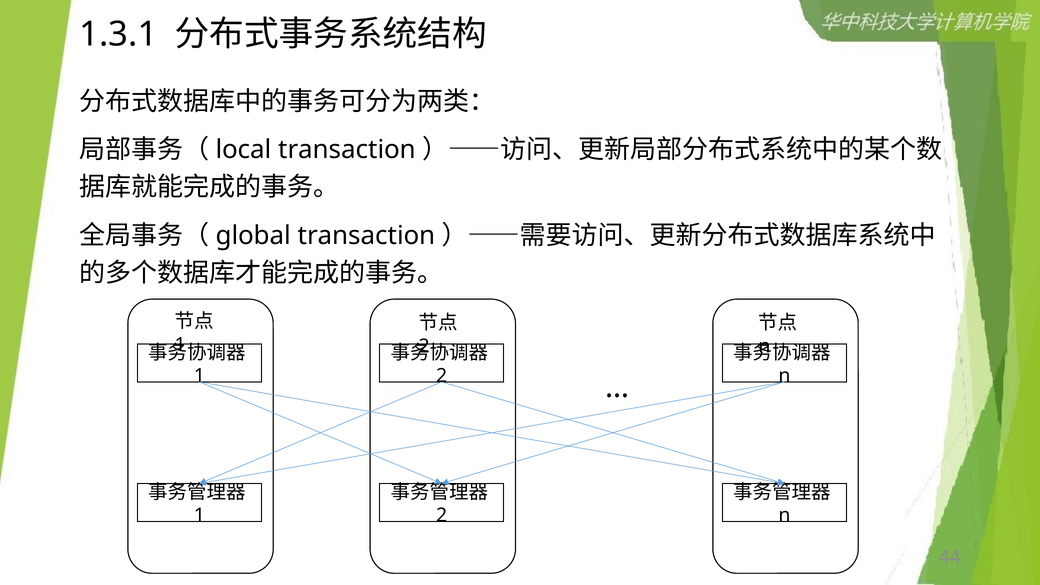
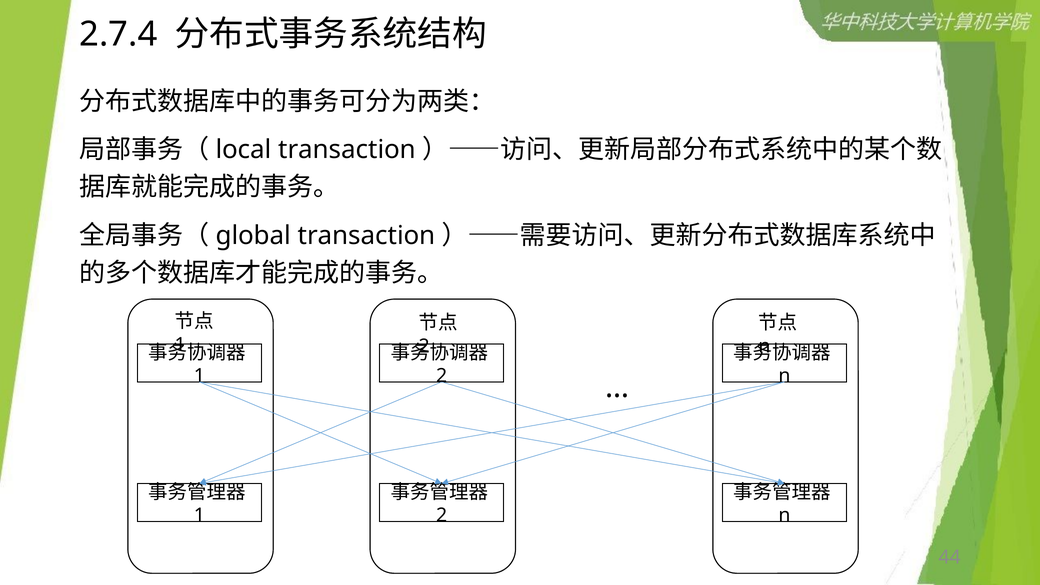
1.3.1: 1.3.1 -> 2.7.4 (118, 34)
